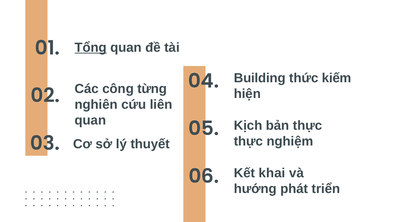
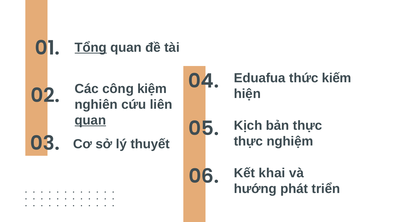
Building: Building -> Eduafua (260, 78)
từng: từng -> kiệm (152, 89)
quan underline: none -> present (90, 120)
